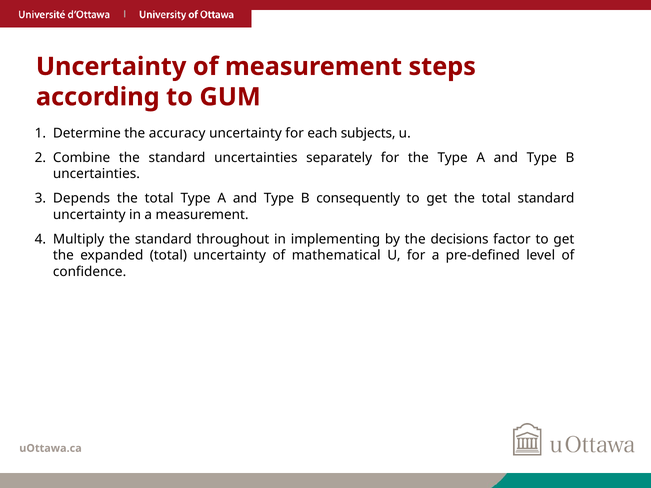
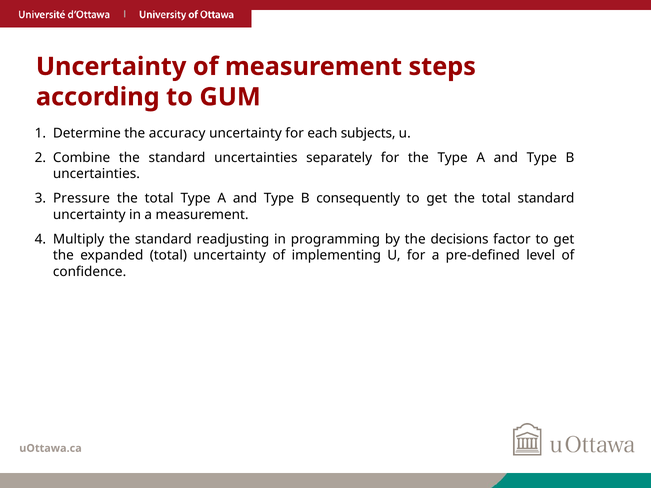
Depends: Depends -> Pressure (82, 199)
throughout: throughout -> readjusting (233, 239)
implementing: implementing -> programming (335, 239)
mathematical: mathematical -> implementing (336, 256)
